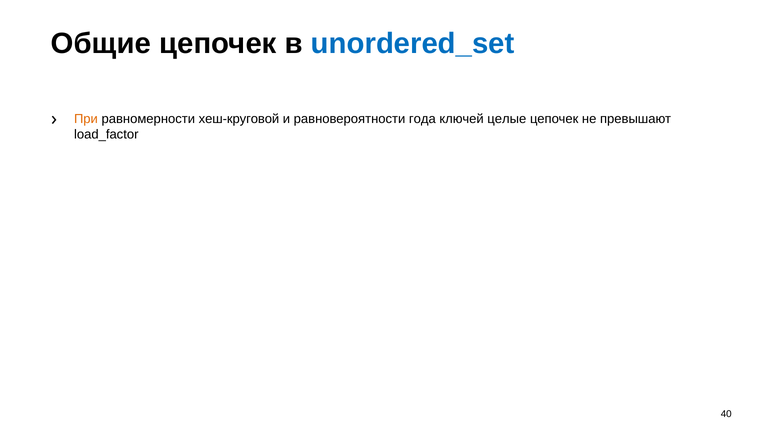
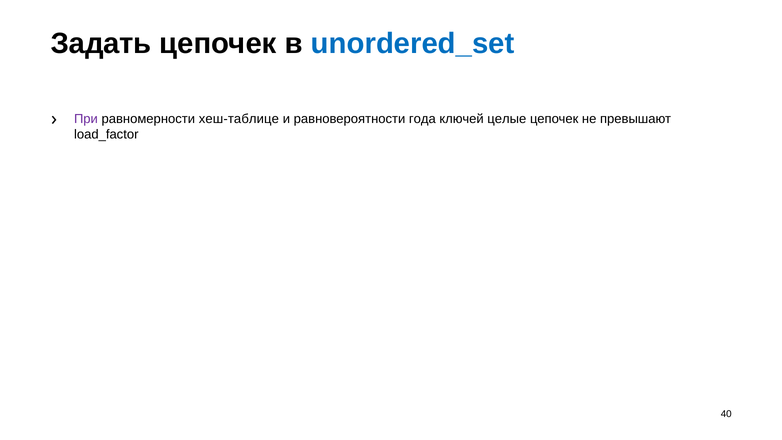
Общие: Общие -> Задать (101, 44)
При colour: orange -> purple (86, 119)
хеш-круговой: хеш-круговой -> хеш-таблице (239, 119)
